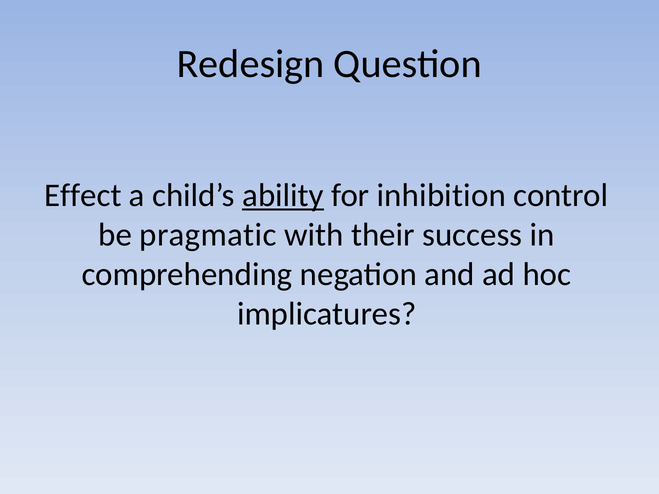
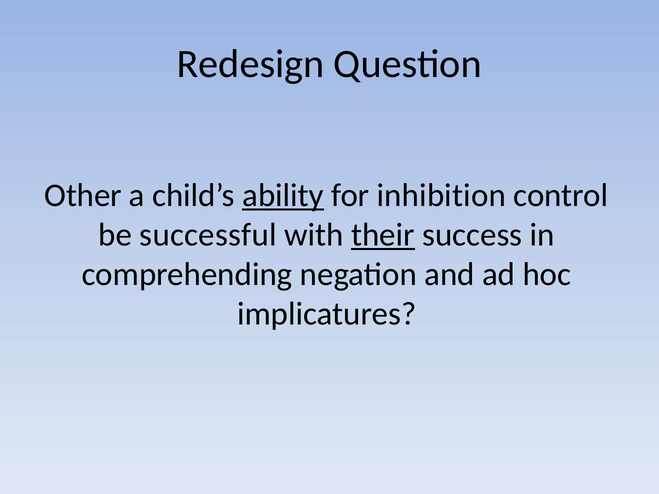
Effect: Effect -> Other (83, 196)
pragmatic: pragmatic -> successful (208, 235)
their underline: none -> present (383, 235)
